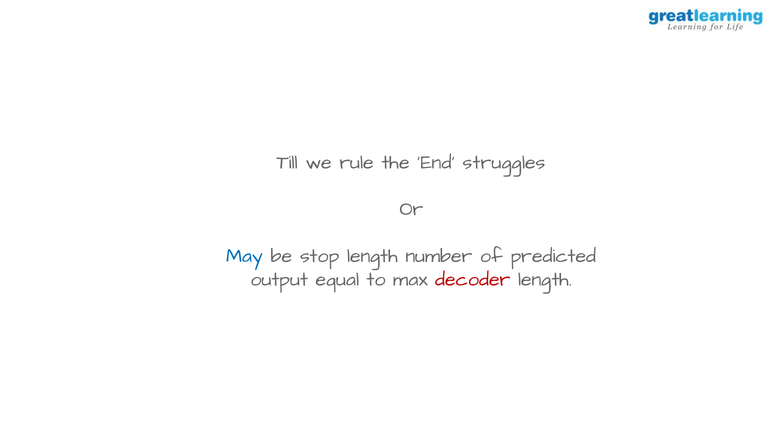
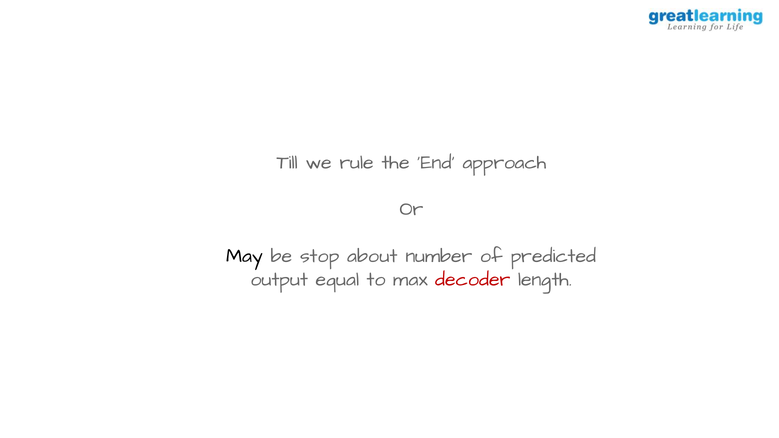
struggles: struggles -> approach (504, 162)
May colour: blue -> black (245, 256)
stop length: length -> about (372, 256)
